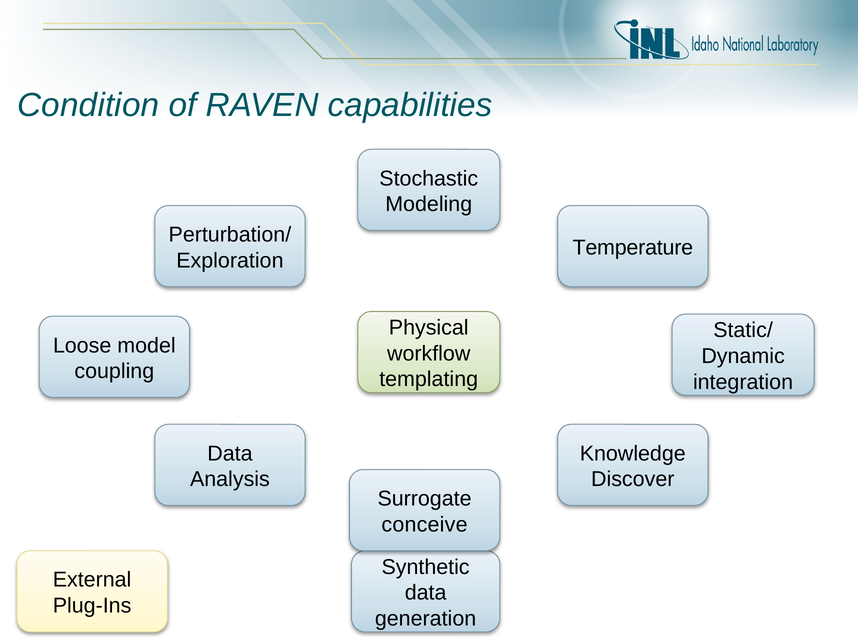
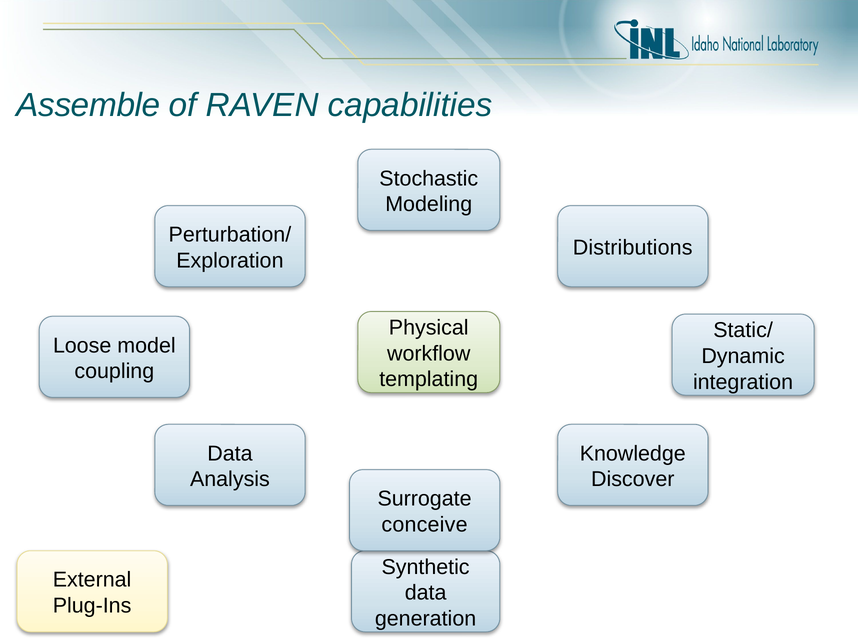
Condition: Condition -> Assemble (88, 105)
Temperature: Temperature -> Distributions (633, 247)
